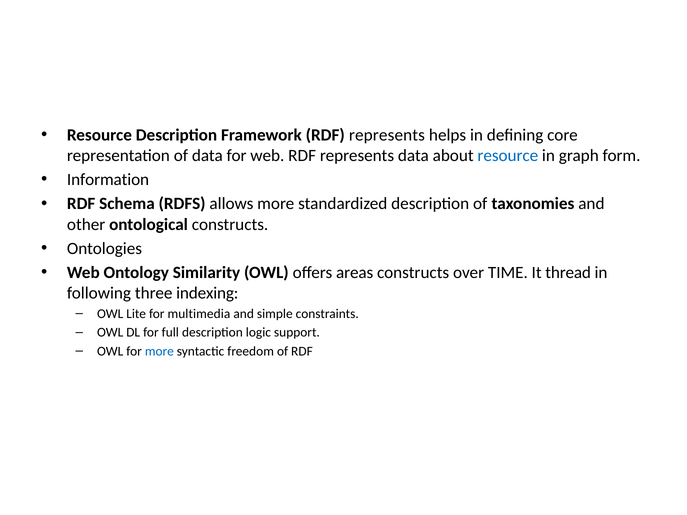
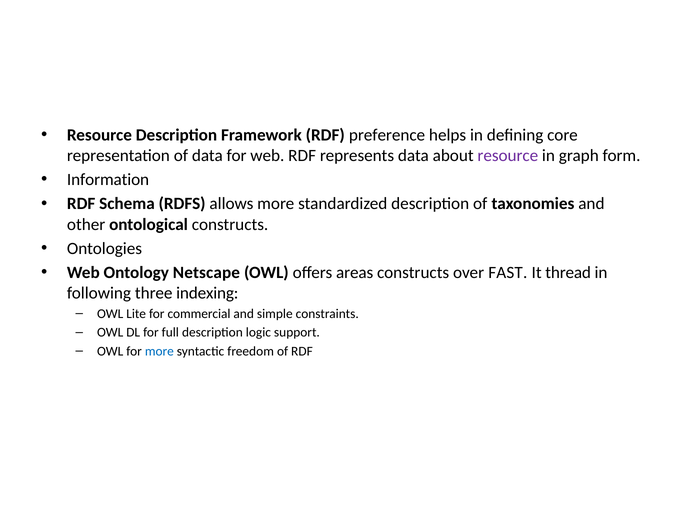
Framework RDF represents: represents -> preference (387, 135)
resource colour: blue -> purple (508, 156)
Similarity: Similarity -> Netscape (206, 273)
TIME: TIME -> FAST (508, 273)
multimedia: multimedia -> commercial (199, 314)
